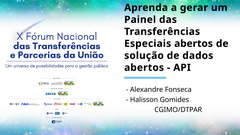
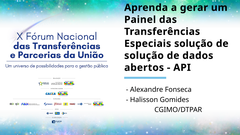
Especiais abertos: abertos -> solução (194, 44)
